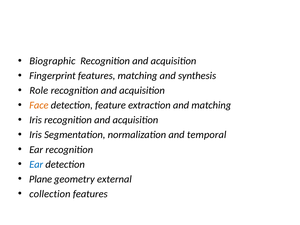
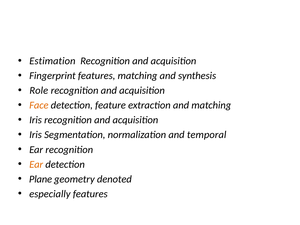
Biographic: Biographic -> Estimation (52, 61)
Ear colour: blue -> orange (36, 164)
external: external -> denoted (114, 179)
collection: collection -> especially (50, 194)
